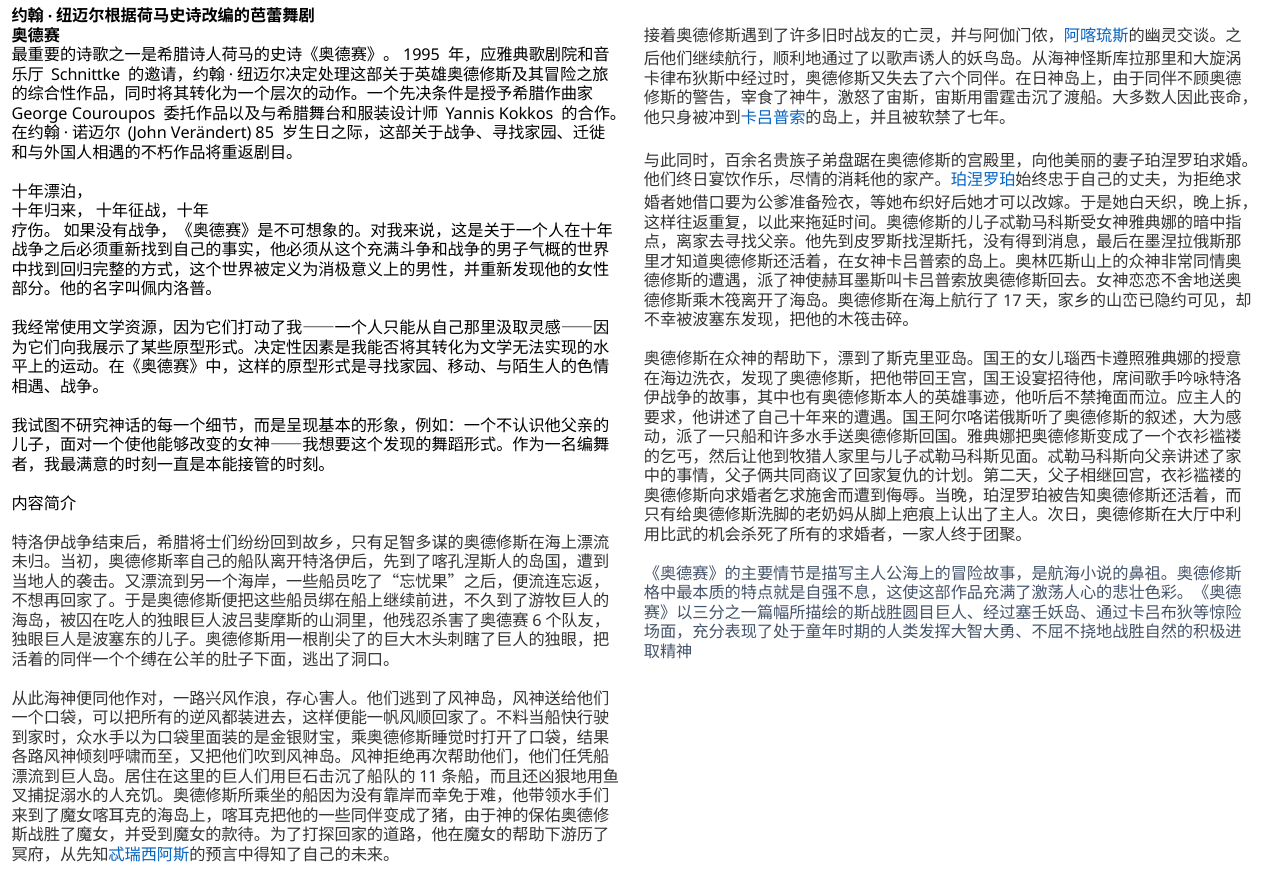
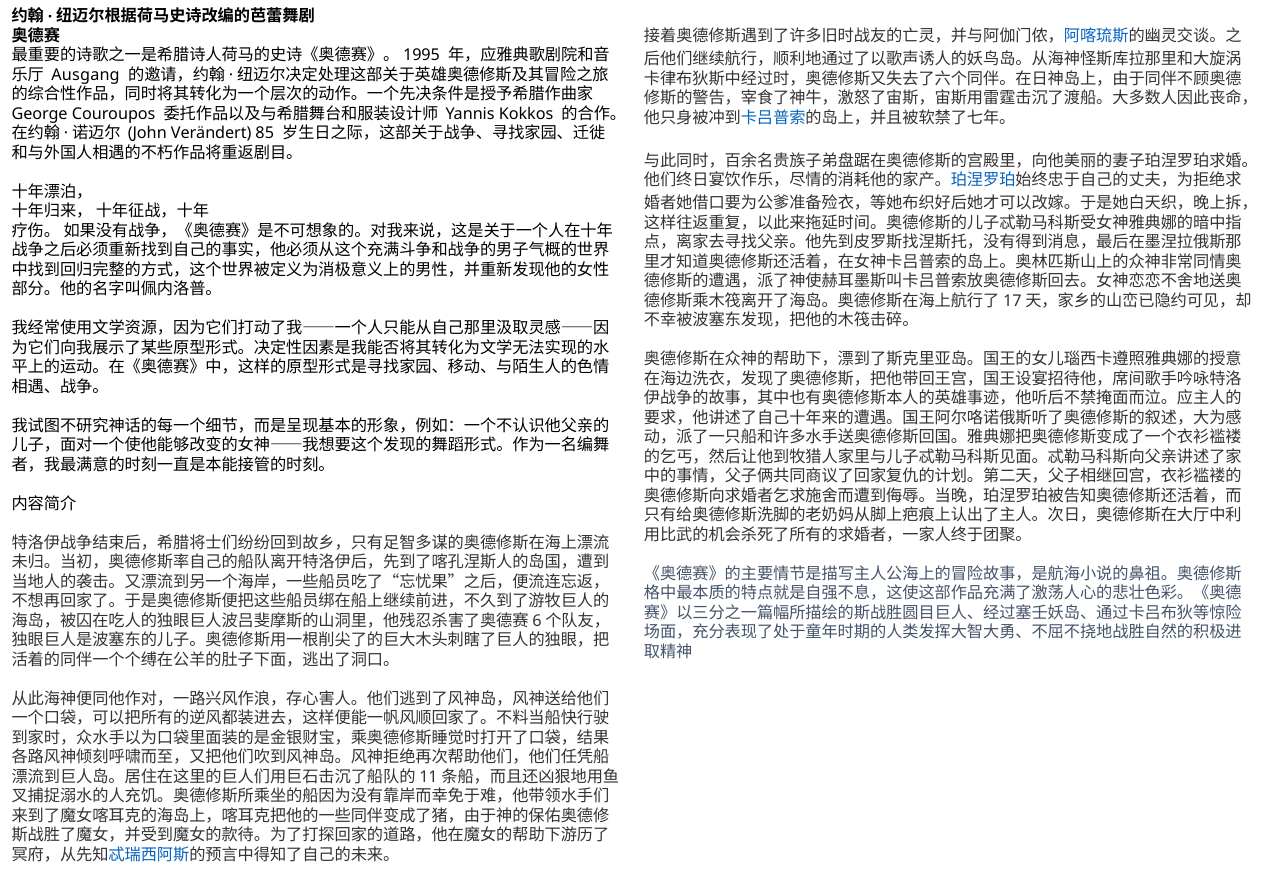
Schnittke: Schnittke -> Ausgang (86, 75)
